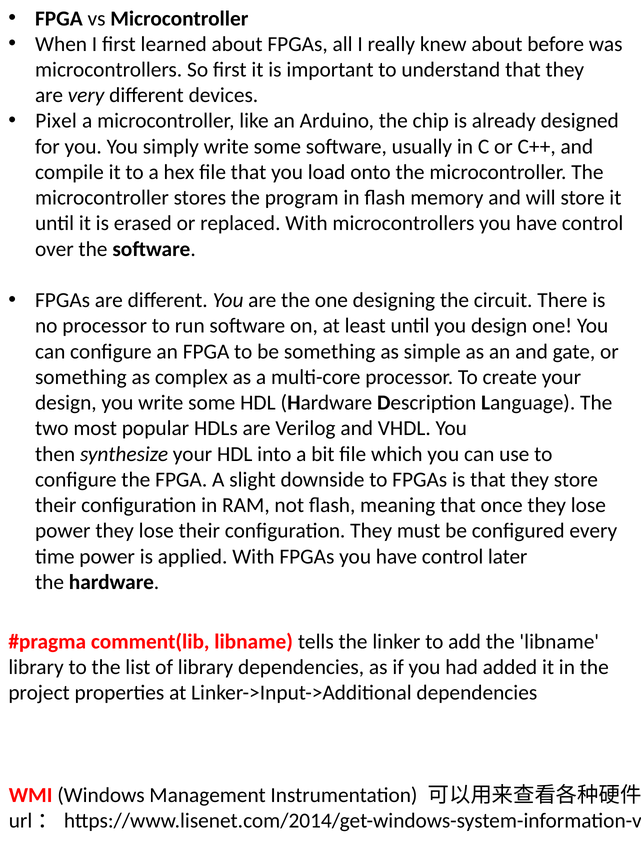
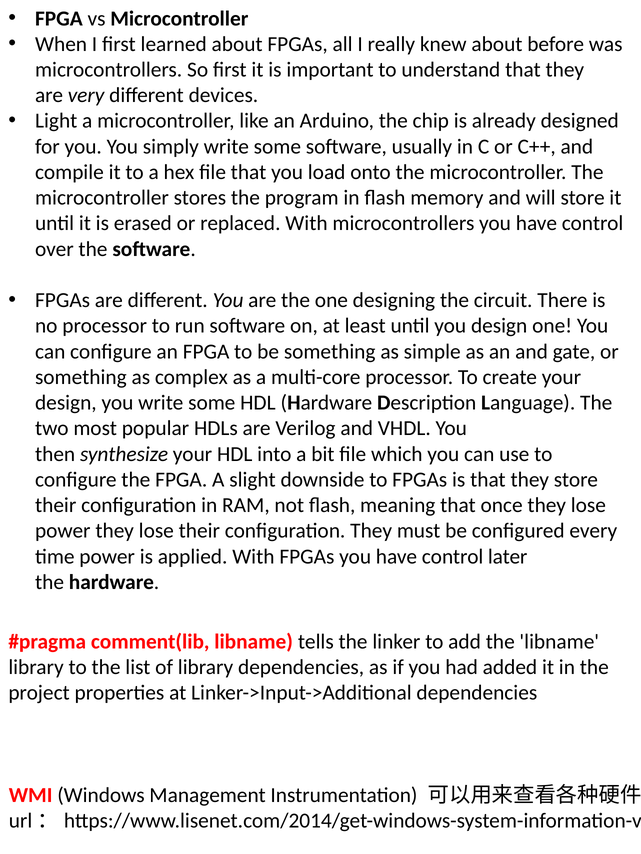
Pixel: Pixel -> Light (56, 121)
